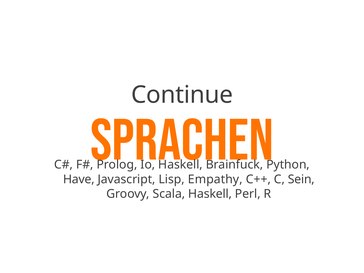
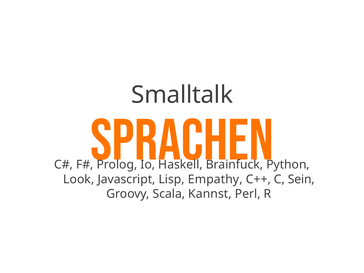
Continue: Continue -> Smalltalk (182, 95)
Have: Have -> Look (79, 179)
Scala Haskell: Haskell -> Kannst (210, 194)
